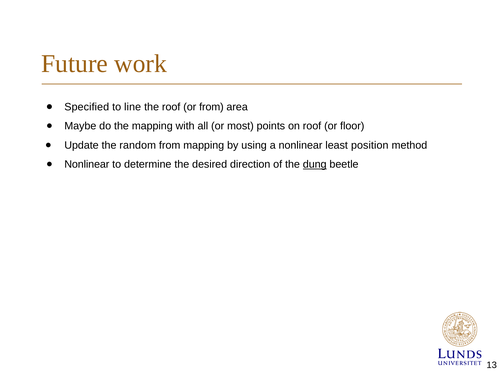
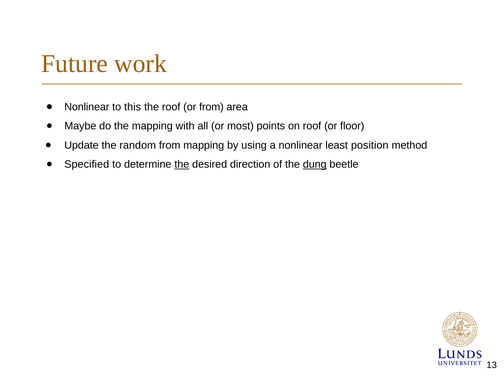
Specified: Specified -> Nonlinear (87, 107)
line: line -> this (133, 107)
Nonlinear: Nonlinear -> Specified (87, 164)
the underline: none -> present (182, 164)
